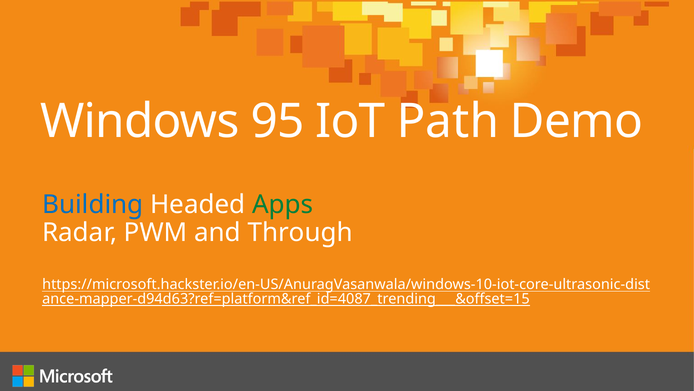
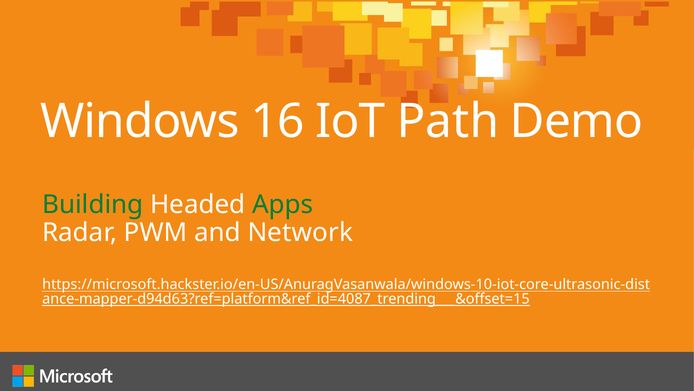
95: 95 -> 16 (278, 122)
Building colour: blue -> green (93, 204)
Through: Through -> Network (300, 232)
